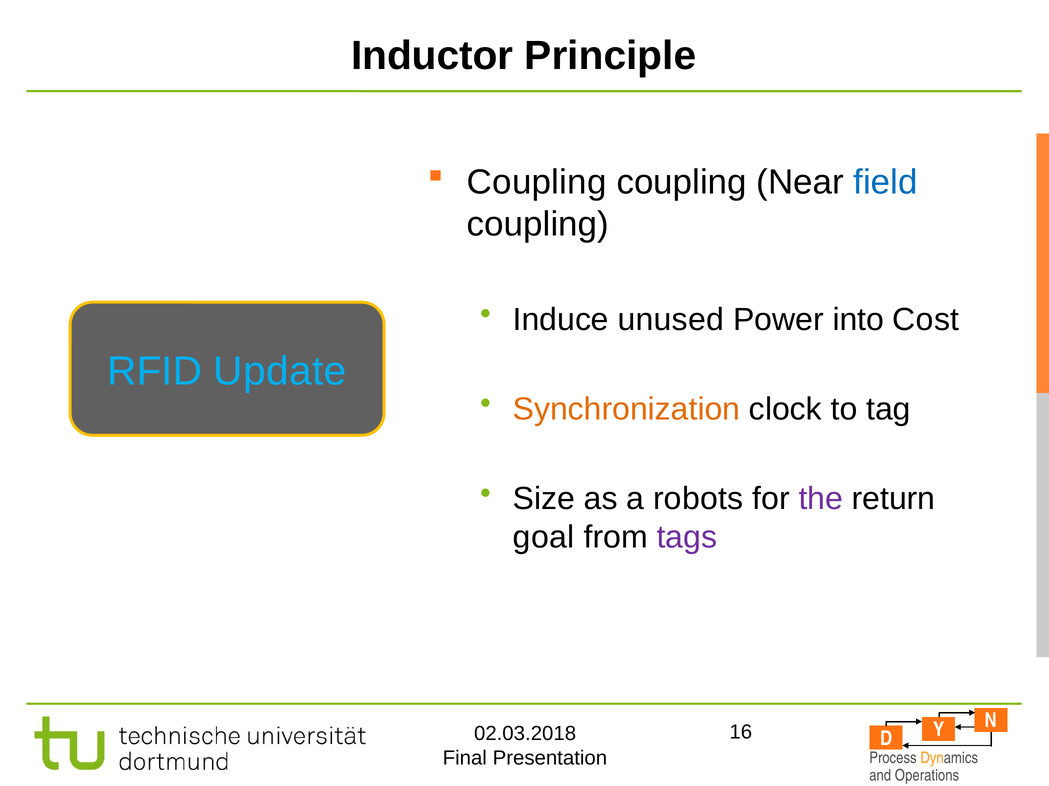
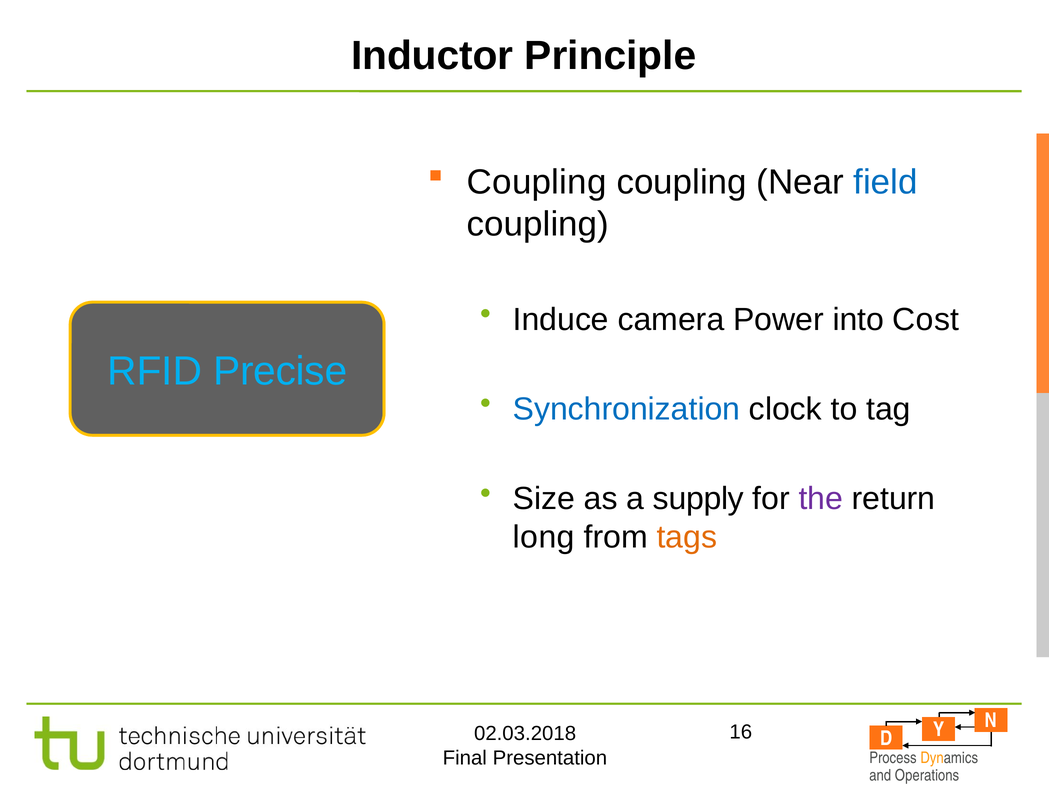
unused: unused -> camera (671, 320)
Update: Update -> Precise (280, 372)
Synchronization colour: orange -> blue (627, 410)
robots: robots -> supply (698, 499)
goal: goal -> long (544, 538)
tags colour: purple -> orange (687, 538)
